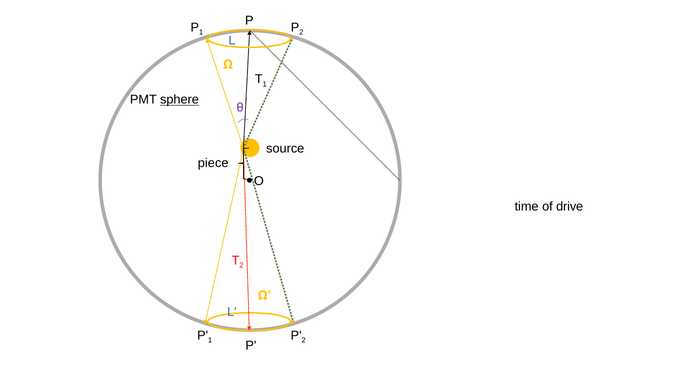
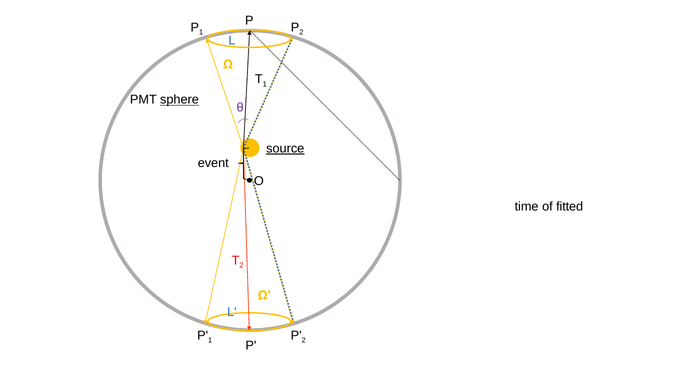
source underline: none -> present (285, 149)
piece: piece -> event (213, 163)
drive: drive -> fitted (570, 207)
